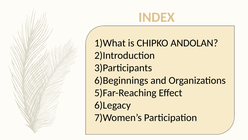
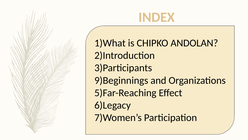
6)Beginnings: 6)Beginnings -> 9)Beginnings (121, 80)
